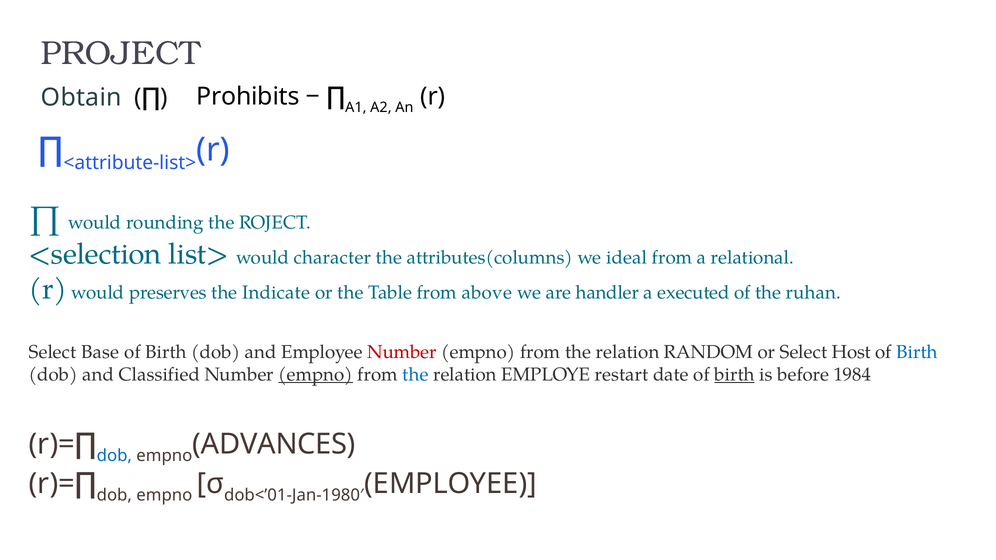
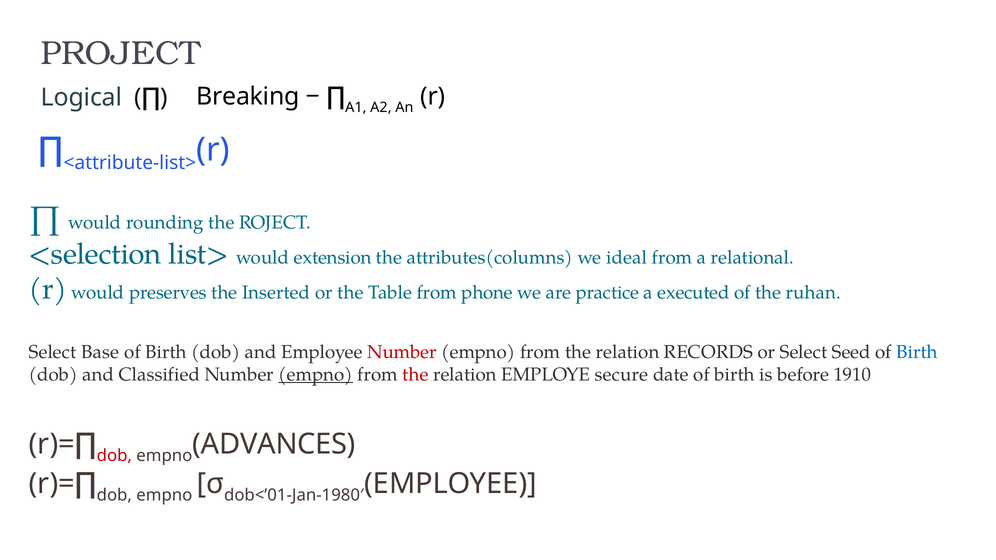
Prohibits: Prohibits -> Breaking (248, 96)
Obtain: Obtain -> Logical (81, 97)
character: character -> extension (333, 258)
Indicate: Indicate -> Inserted (276, 293)
above: above -> phone (487, 293)
handler: handler -> practice (607, 293)
RANDOM: RANDOM -> RECORDS (708, 352)
Host: Host -> Seed (851, 352)
the colour: blue -> red (415, 375)
restart: restart -> secure (622, 375)
birth underline: present -> none (735, 375)
1984: 1984 -> 1910 (852, 375)
dob colour: blue -> red (114, 456)
